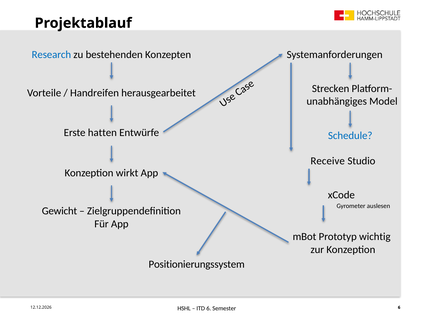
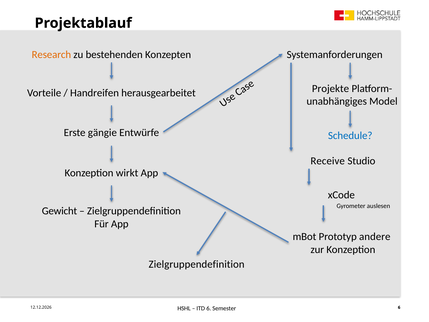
Research colour: blue -> orange (51, 54)
Strecken: Strecken -> Projekte (331, 88)
hatten: hatten -> gängie (102, 133)
wichtig: wichtig -> andere (375, 236)
Positionierungssystem: Positionierungssystem -> Zielgruppendefinition (197, 264)
